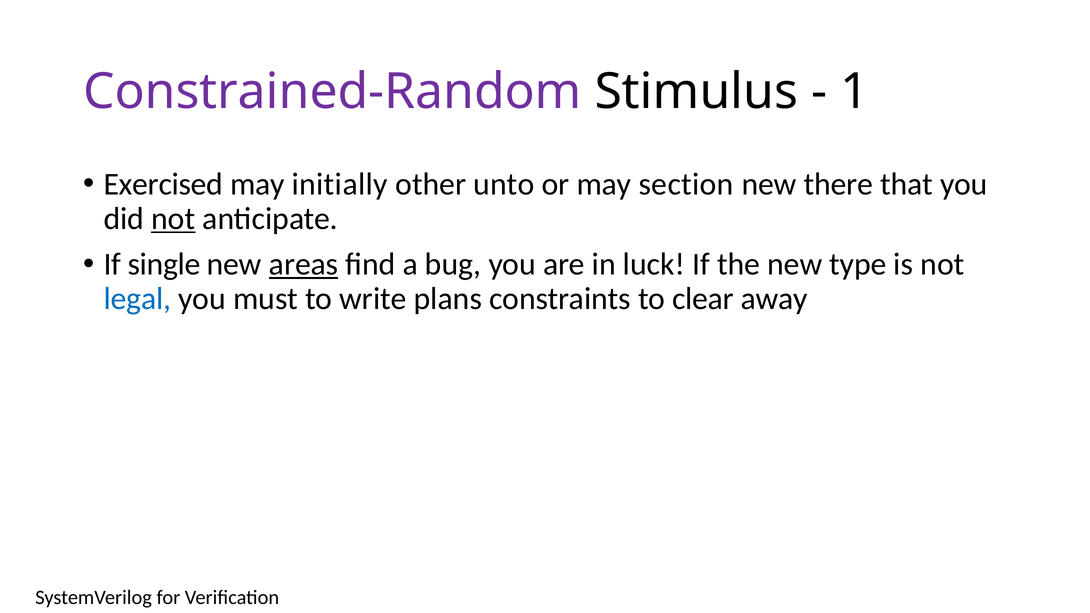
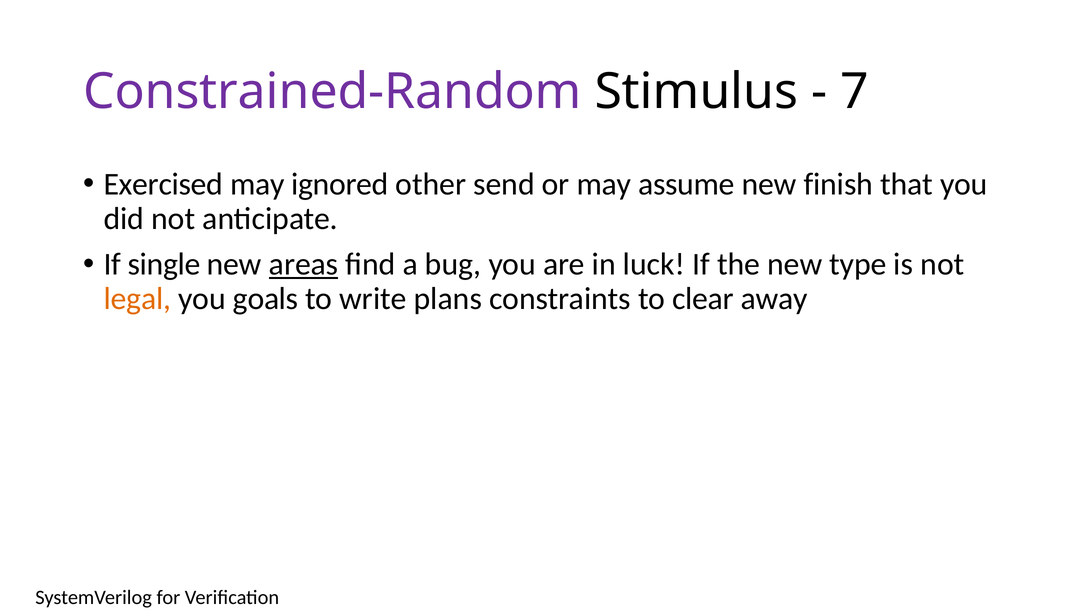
1: 1 -> 7 (854, 92)
initially: initially -> ignored (340, 184)
unto: unto -> send (504, 184)
section: section -> assume (686, 184)
there: there -> finish (838, 184)
not underline: present -> none (173, 219)
legal colour: blue -> orange (137, 299)
must: must -> goals (266, 299)
